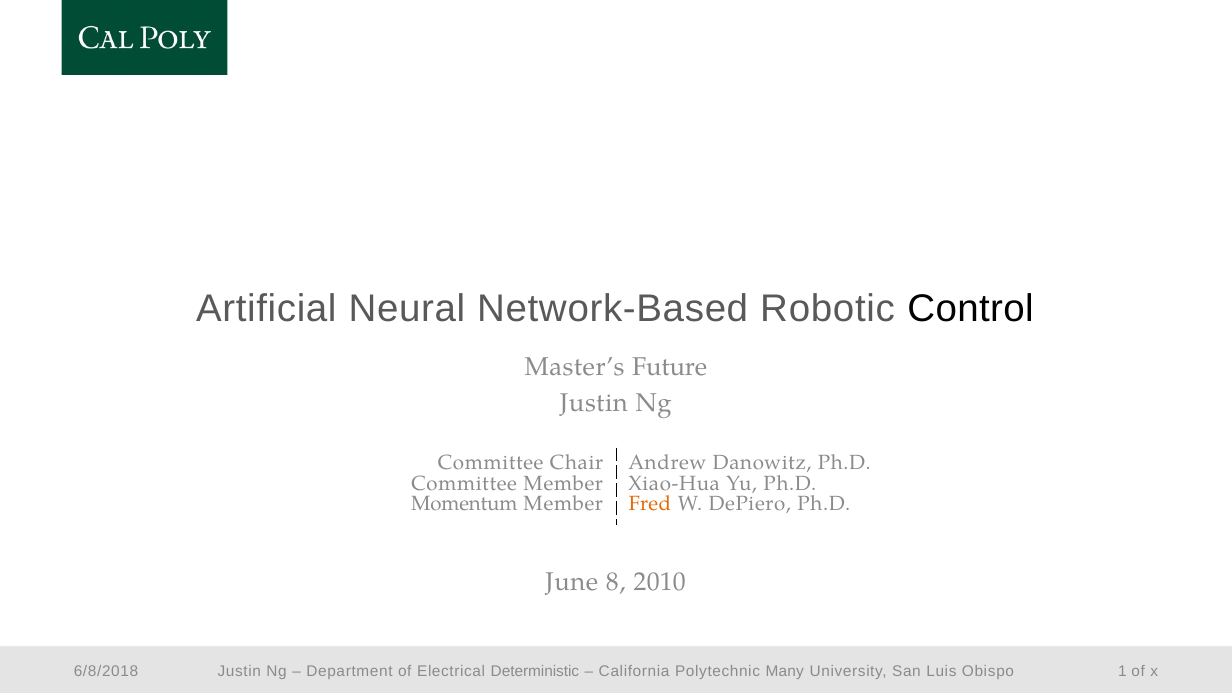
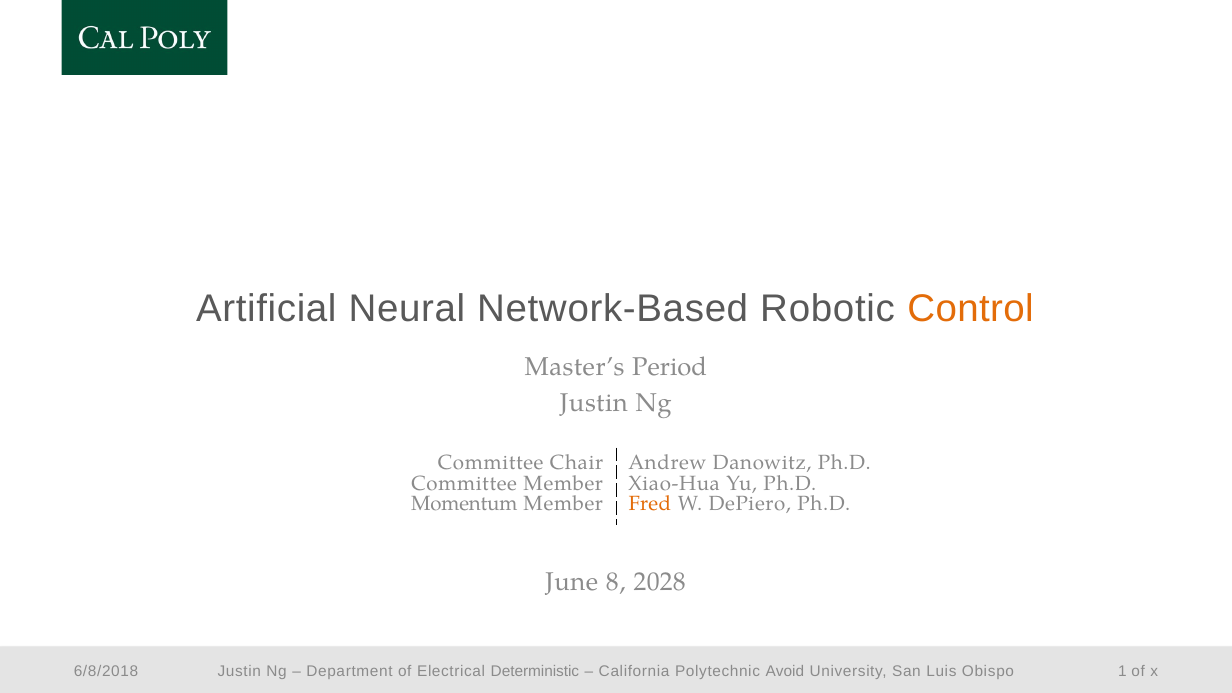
Control colour: black -> orange (971, 309)
Future: Future -> Period (670, 367)
2010: 2010 -> 2028 (660, 582)
Many: Many -> Avoid (785, 671)
